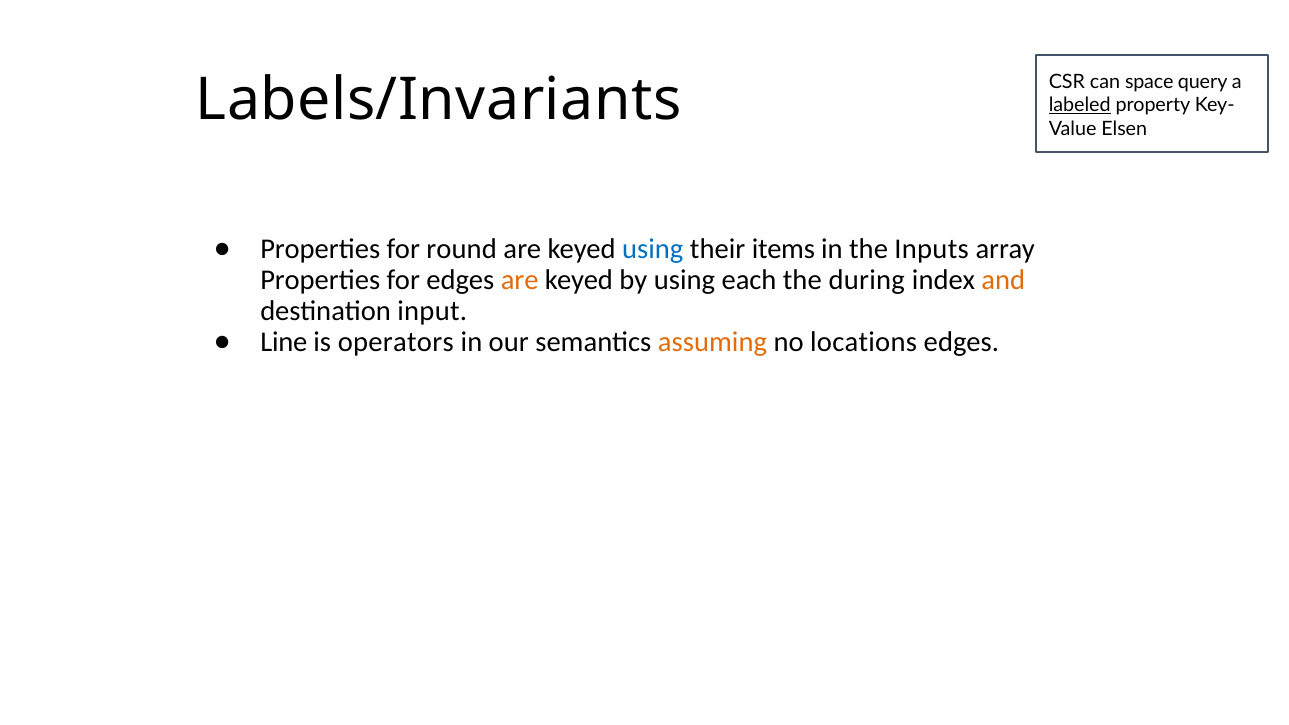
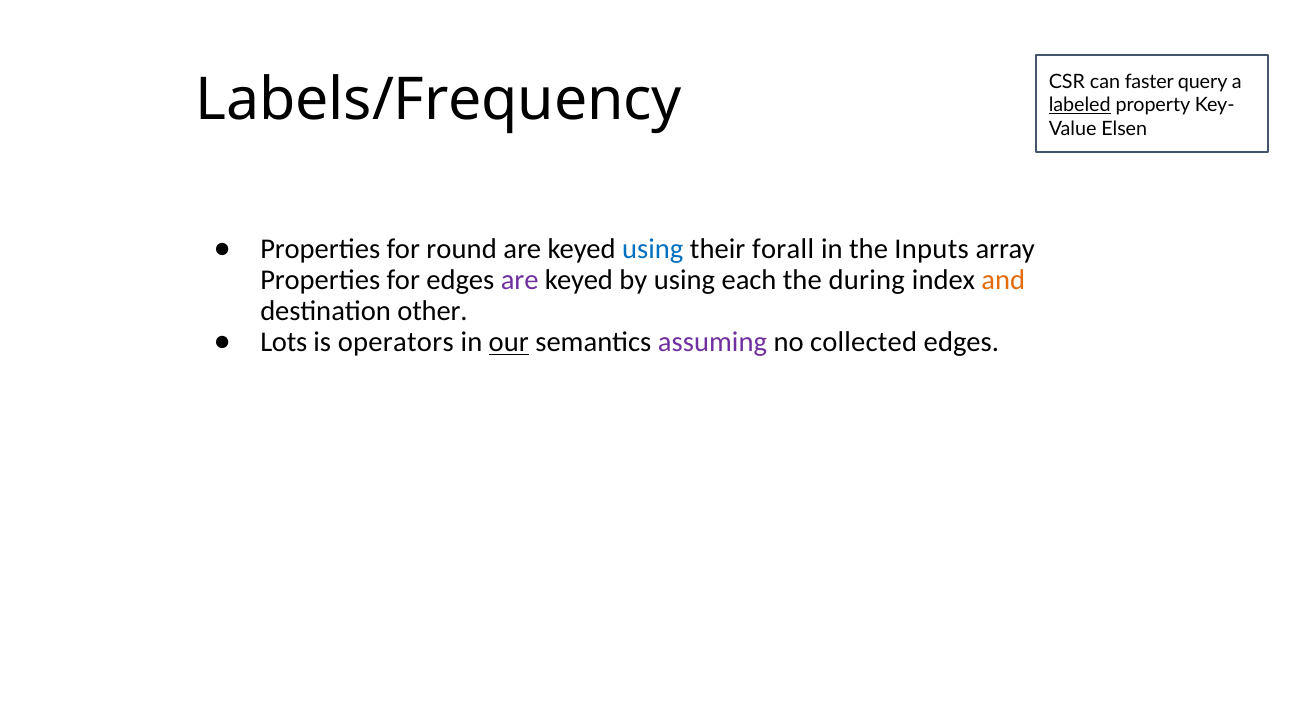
space: space -> faster (1149, 82)
Labels/Invariants: Labels/Invariants -> Labels/Frequency (439, 100)
items: items -> forall (783, 249)
are colour: orange -> purple (520, 280)
input: input -> other (432, 311)
Line: Line -> Lots (284, 342)
our underline: none -> present (509, 342)
assuming colour: orange -> purple (712, 342)
locations: locations -> collected (864, 342)
